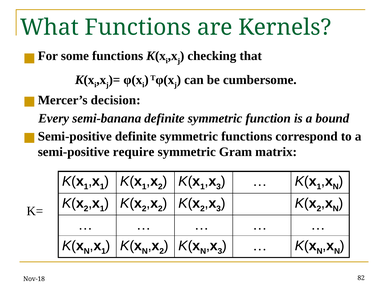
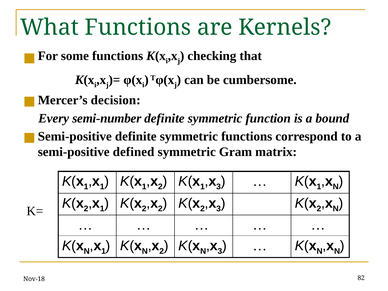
semi-banana: semi-banana -> semi-number (107, 118)
require: require -> defined (134, 152)
